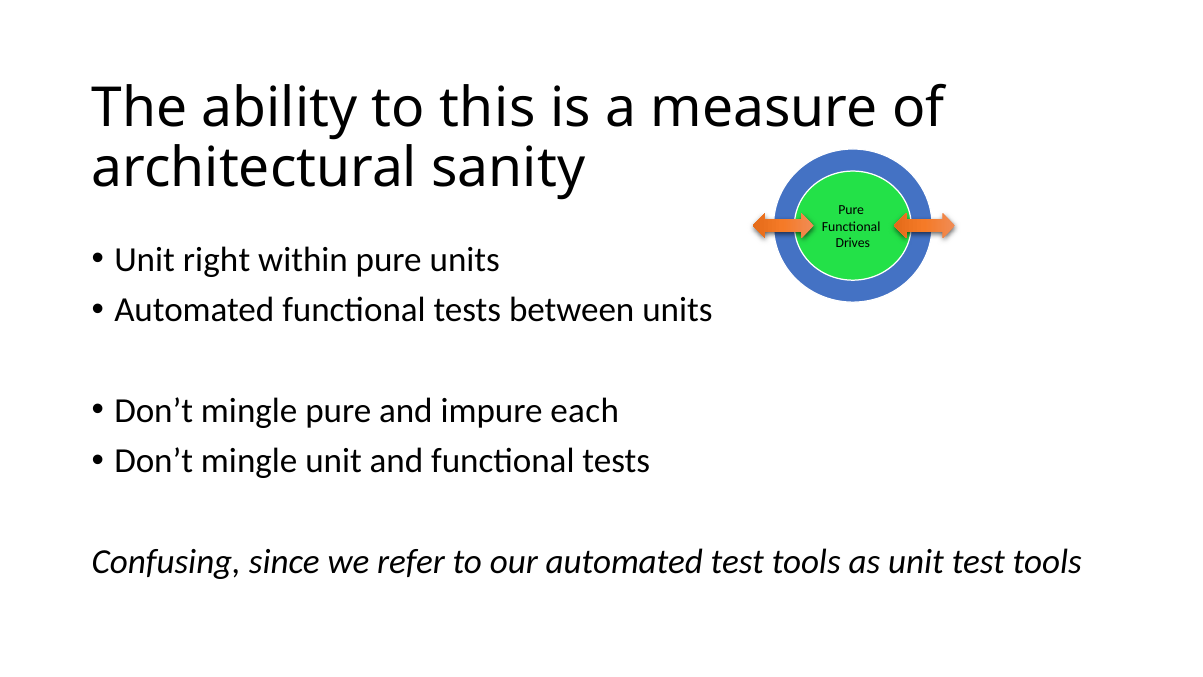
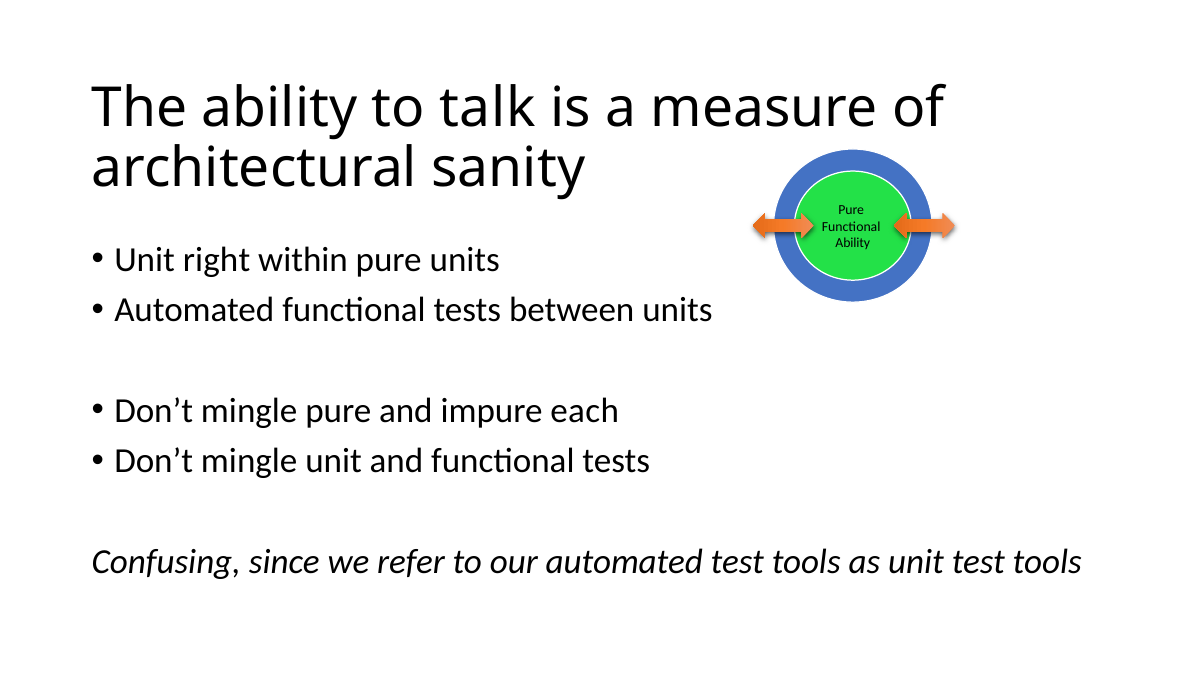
this: this -> talk (487, 109)
Drives: Drives -> Ability (853, 243)
